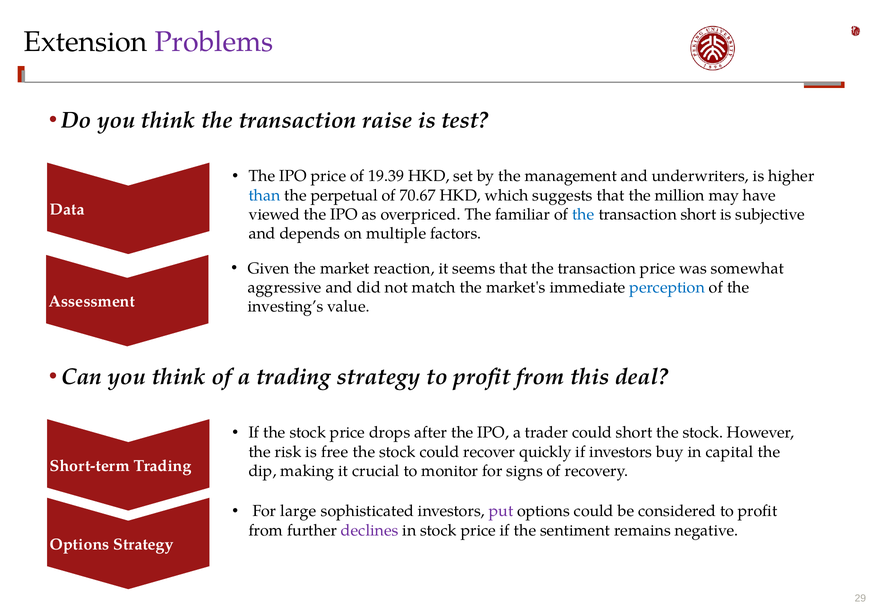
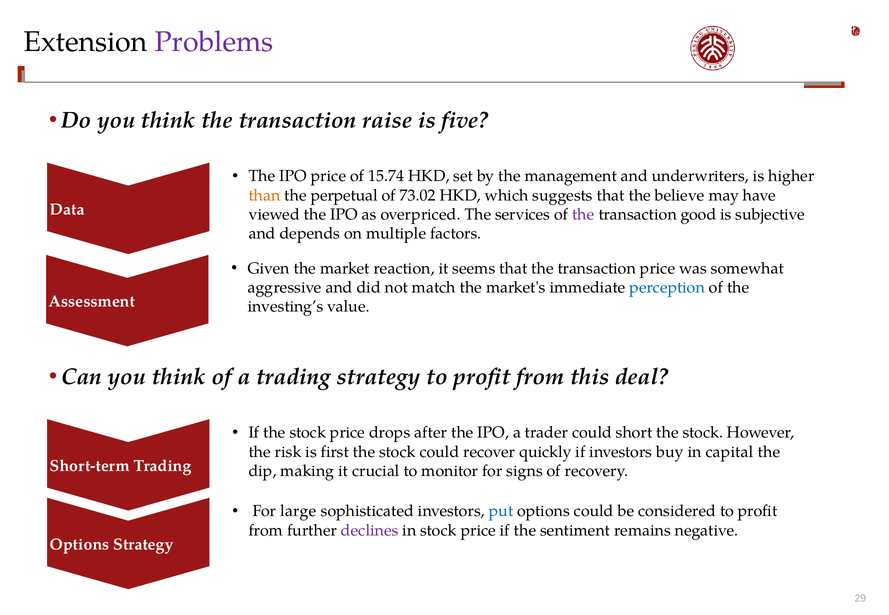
test: test -> five (465, 120)
19.39: 19.39 -> 15.74 (386, 176)
than colour: blue -> orange (265, 195)
70.67: 70.67 -> 73.02 (418, 195)
million: million -> believe (680, 195)
familiar: familiar -> services (523, 215)
the colour: blue -> purple (583, 215)
transaction short: short -> good (698, 215)
free: free -> first (335, 452)
put colour: purple -> blue (501, 512)
